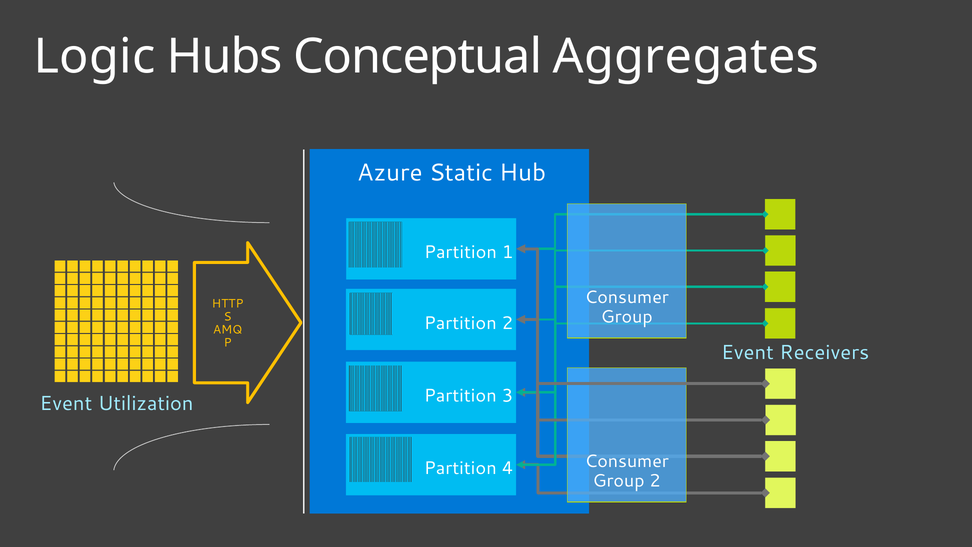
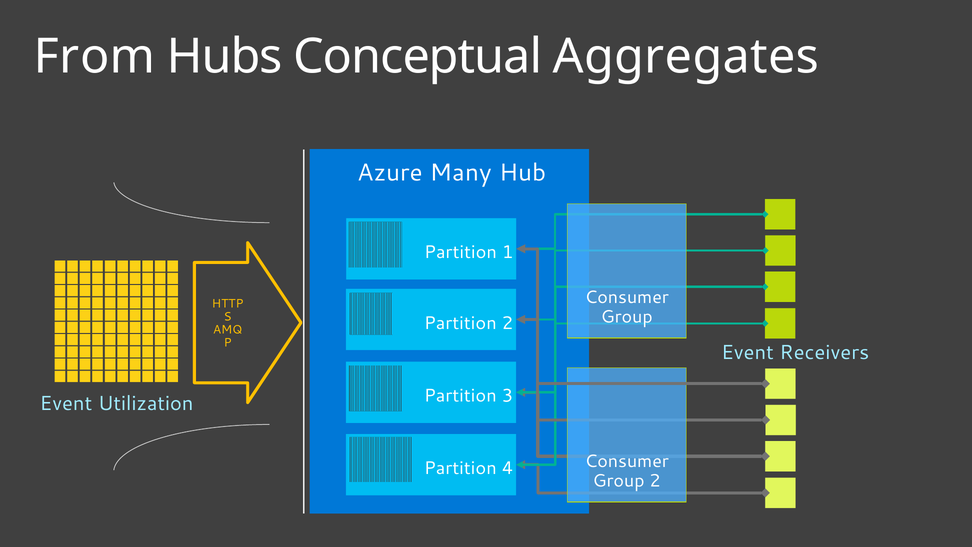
Logic: Logic -> From (95, 57)
Static: Static -> Many (461, 173)
